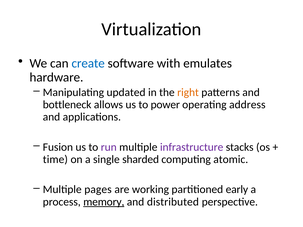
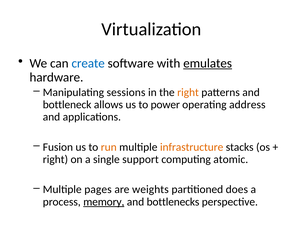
emulates underline: none -> present (208, 63)
updated: updated -> sessions (126, 92)
run colour: purple -> orange (109, 147)
infrastructure colour: purple -> orange (192, 147)
time: time -> right (55, 160)
sharded: sharded -> support (141, 160)
working: working -> weights (150, 190)
early: early -> does (237, 190)
distributed: distributed -> bottlenecks (173, 202)
